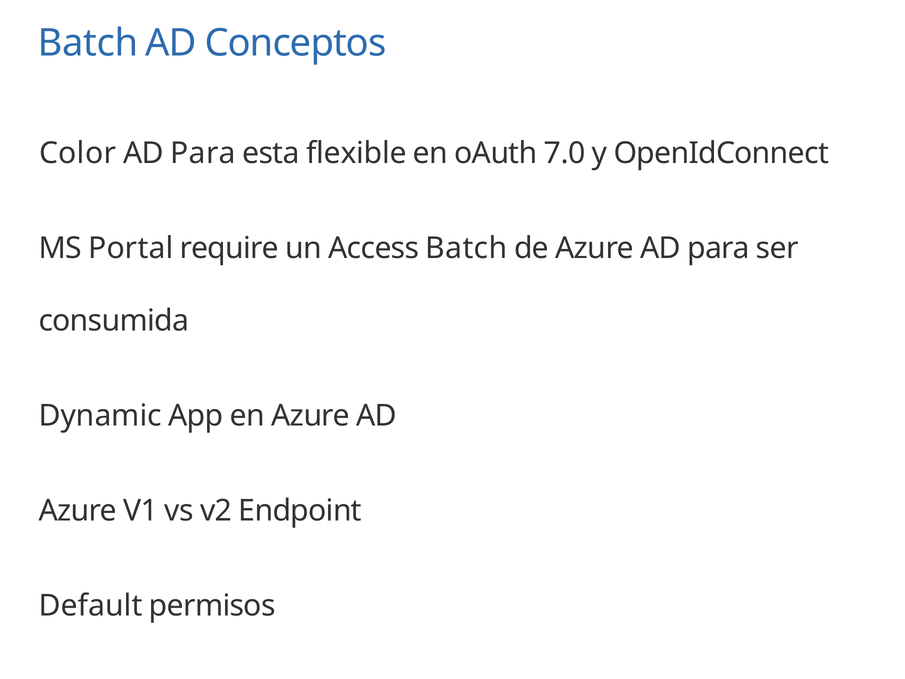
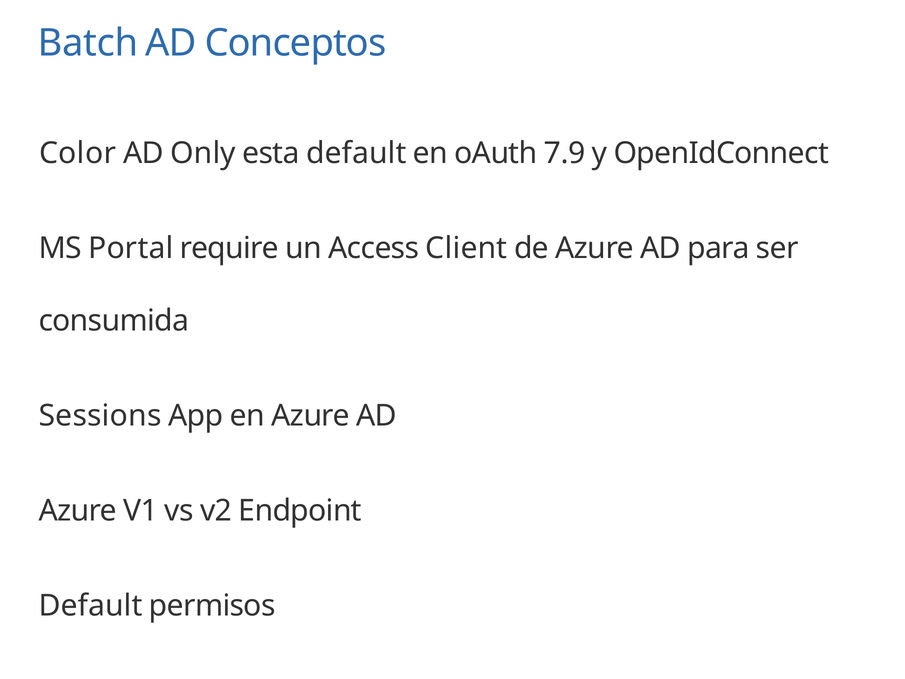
Para: Para -> Only (203, 153)
esta flexible: flexible -> default (356, 153)
7.0: 7.0 -> 7.9 (565, 153)
Access Batch: Batch -> Client (466, 248)
Dynamic: Dynamic -> Sessions (100, 416)
